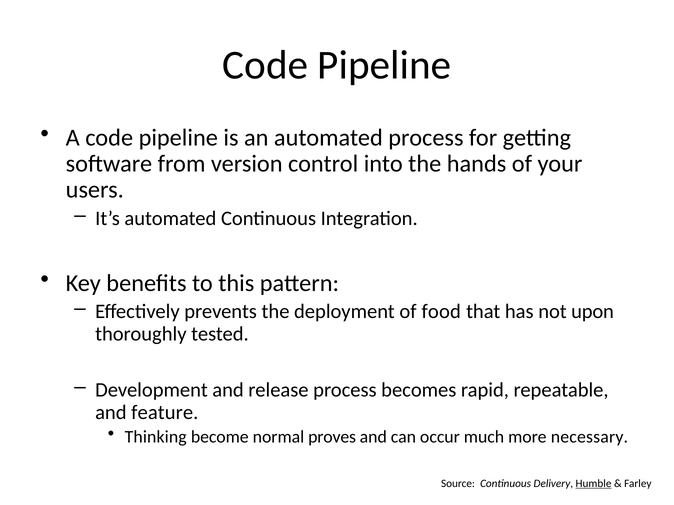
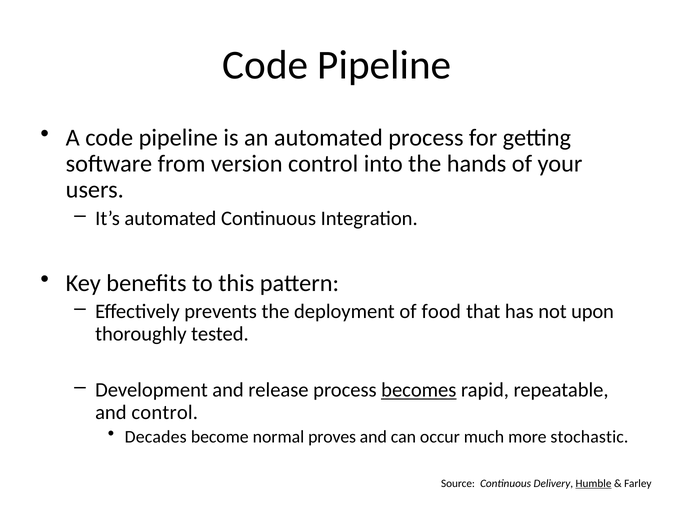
becomes underline: none -> present (419, 390)
and feature: feature -> control (165, 413)
Thinking: Thinking -> Decades (156, 437)
necessary: necessary -> stochastic (589, 437)
